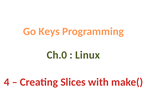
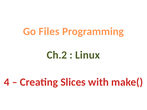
Keys: Keys -> Files (49, 31)
Ch.0: Ch.0 -> Ch.2 (57, 55)
